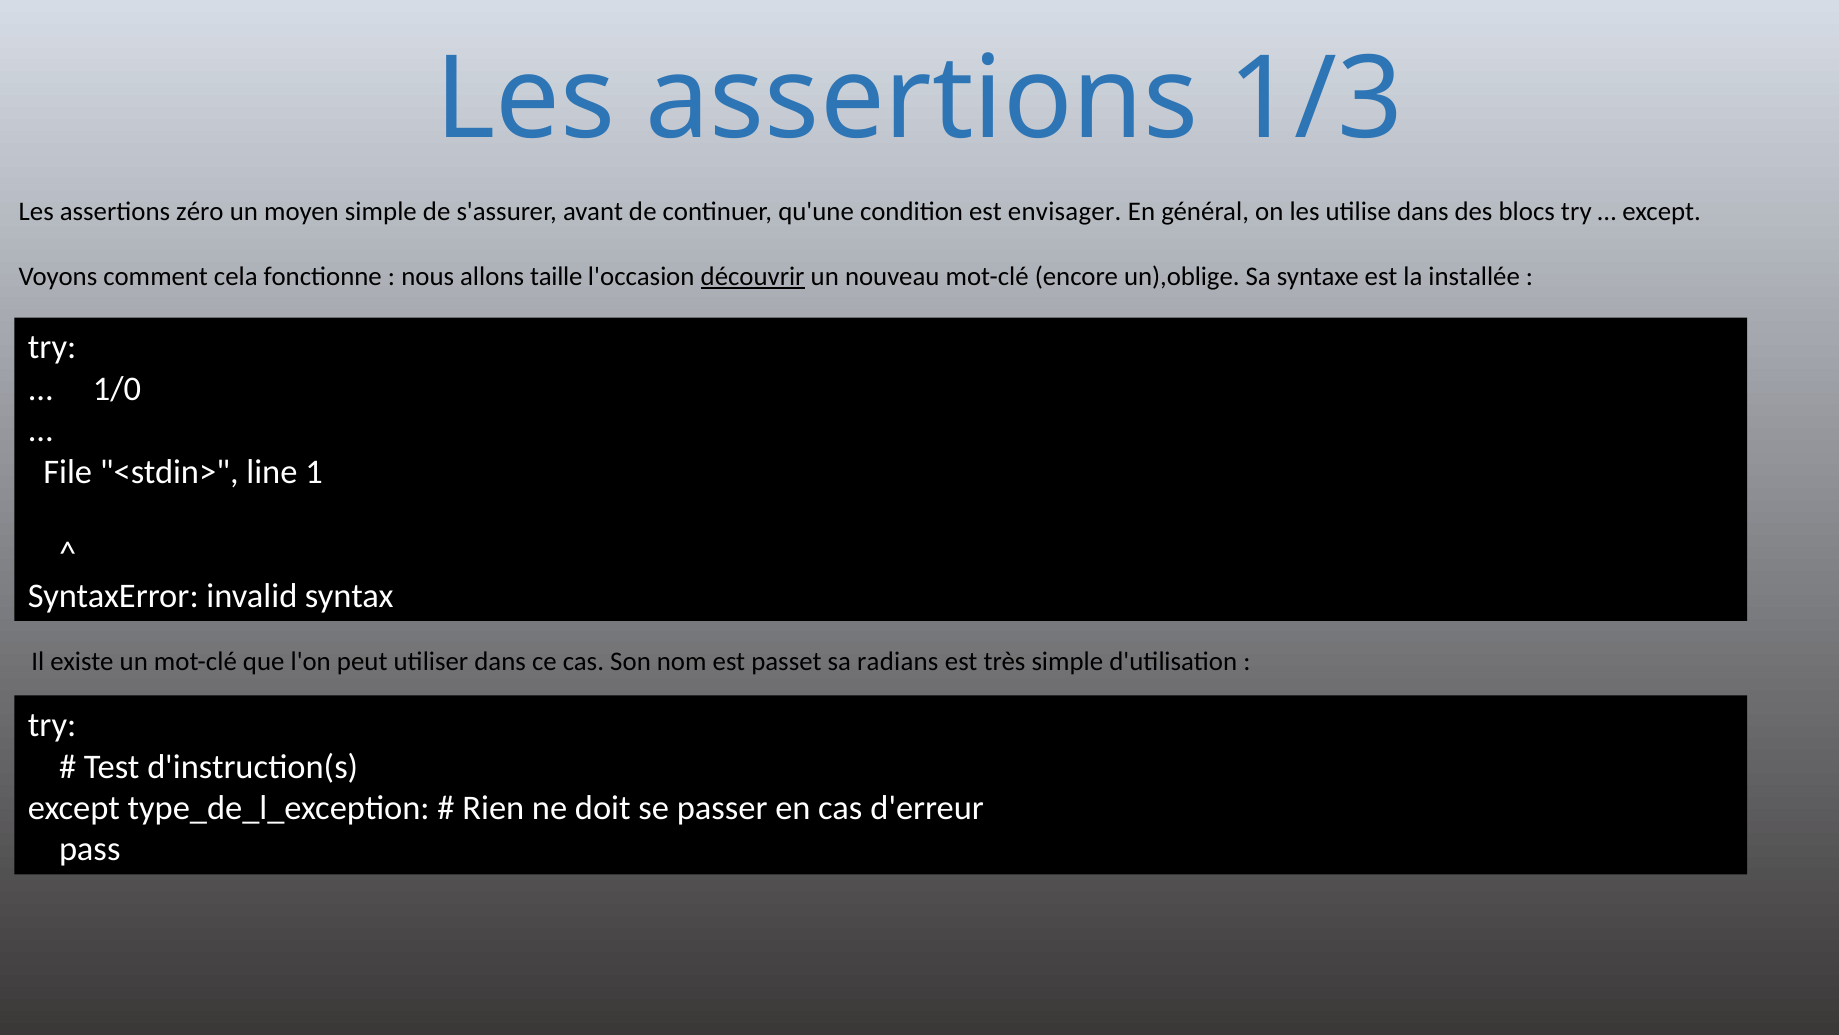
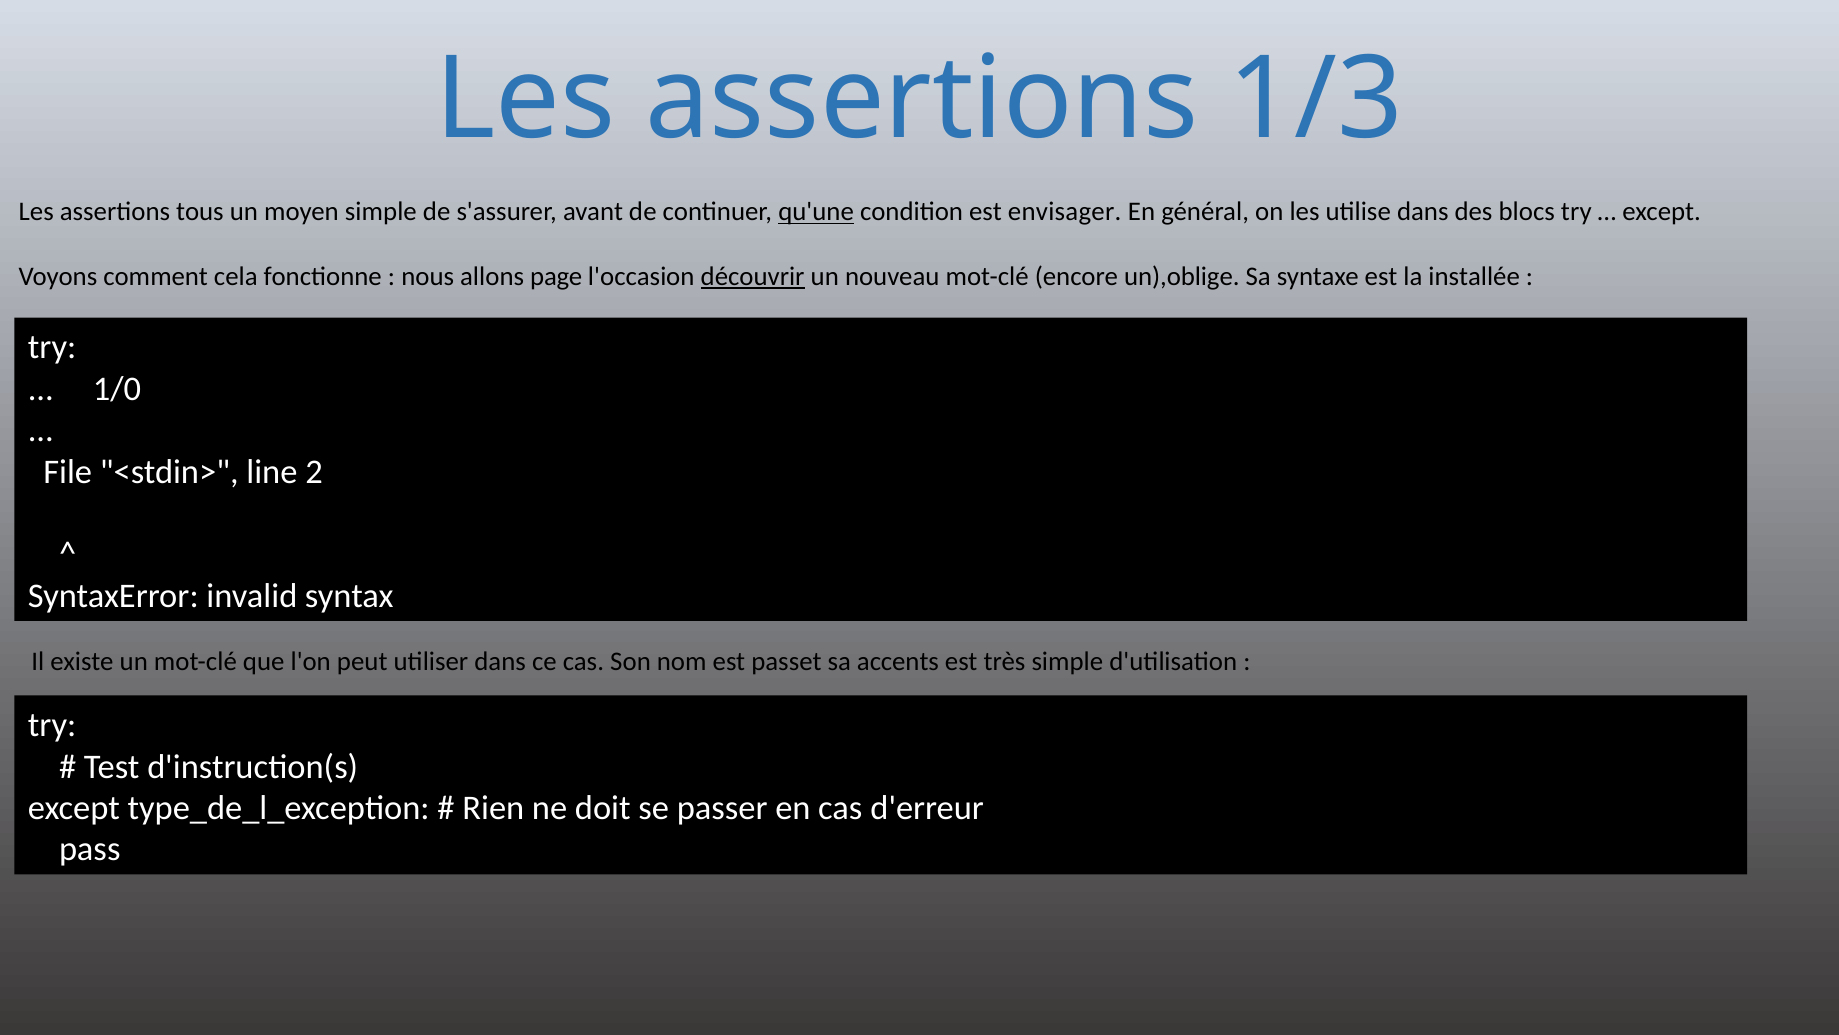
zéro: zéro -> tous (200, 212)
qu'une underline: none -> present (816, 212)
taille: taille -> page (556, 276)
1: 1 -> 2 (314, 471)
radians: radians -> accents (898, 661)
